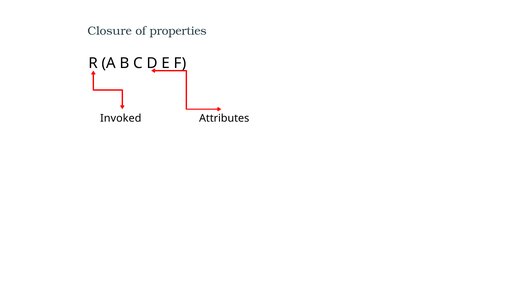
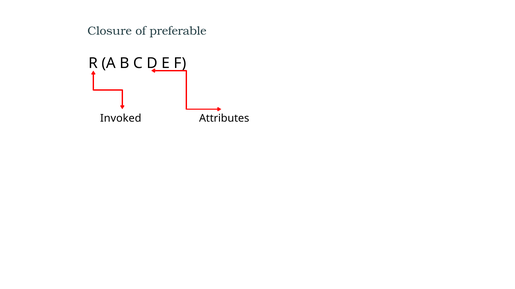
properties: properties -> preferable (178, 31)
